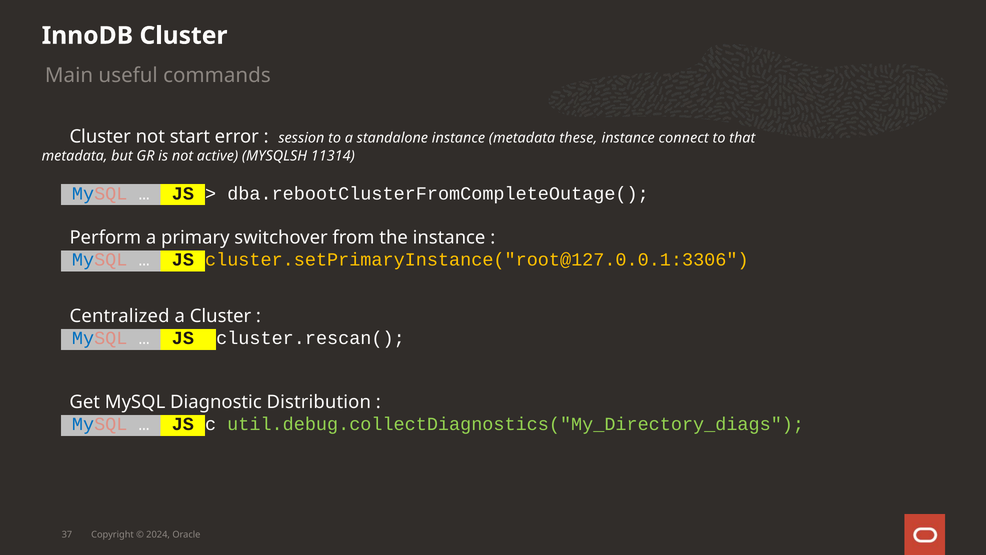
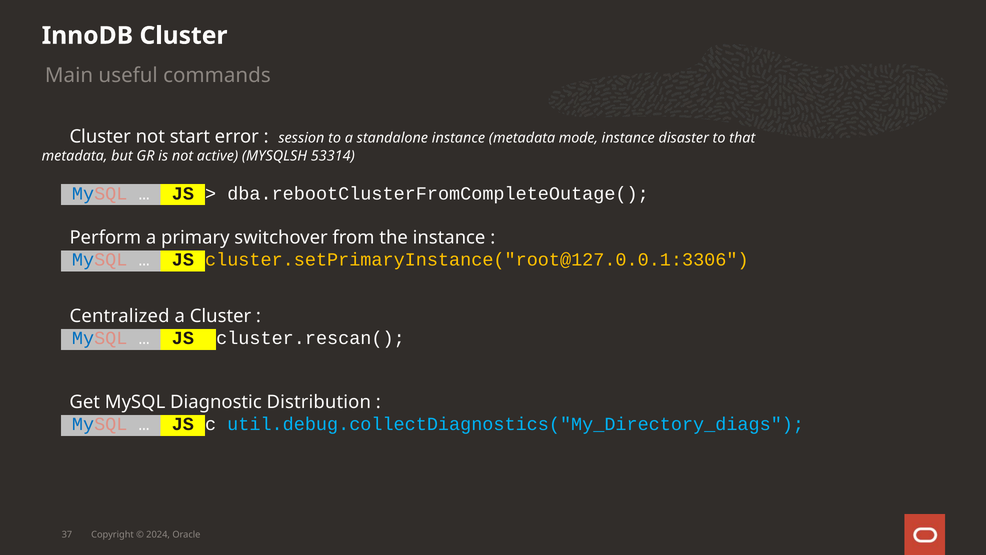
these: these -> mode (578, 138)
connect: connect -> disaster (684, 138)
11314: 11314 -> 53314 (333, 156)
util.debug.collectDiagnostics("My_Directory_diags colour: light green -> light blue (516, 424)
